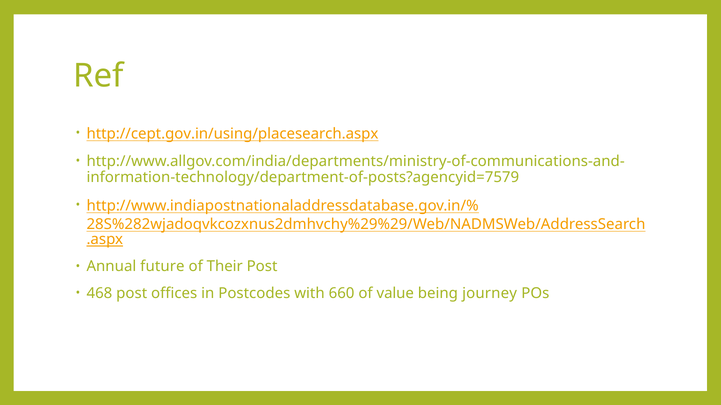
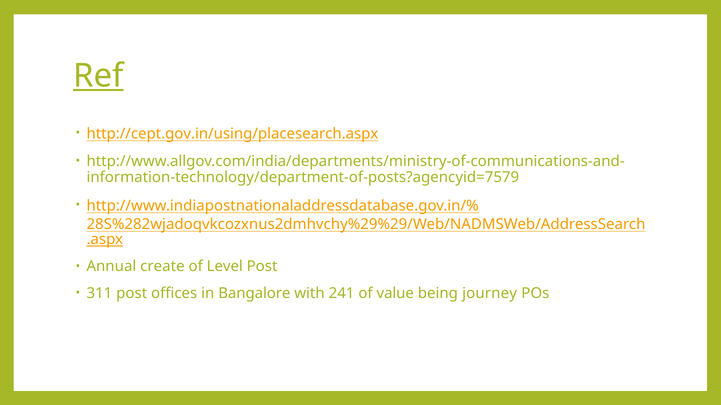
Ref underline: none -> present (98, 76)
future: future -> create (162, 267)
Their: Their -> Level (225, 267)
468: 468 -> 311 (99, 294)
Postcodes: Postcodes -> Bangalore (254, 294)
660: 660 -> 241 (342, 294)
